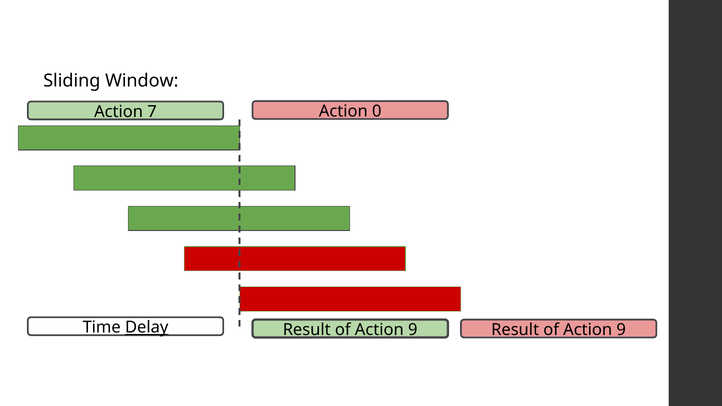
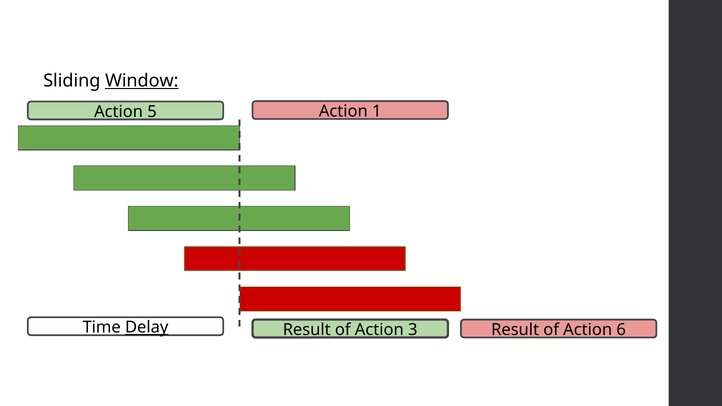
Window underline: none -> present (142, 81)
0: 0 -> 1 (377, 111)
7: 7 -> 5 (152, 112)
9: 9 -> 3 (413, 330)
9: 9 -> 6 (621, 330)
